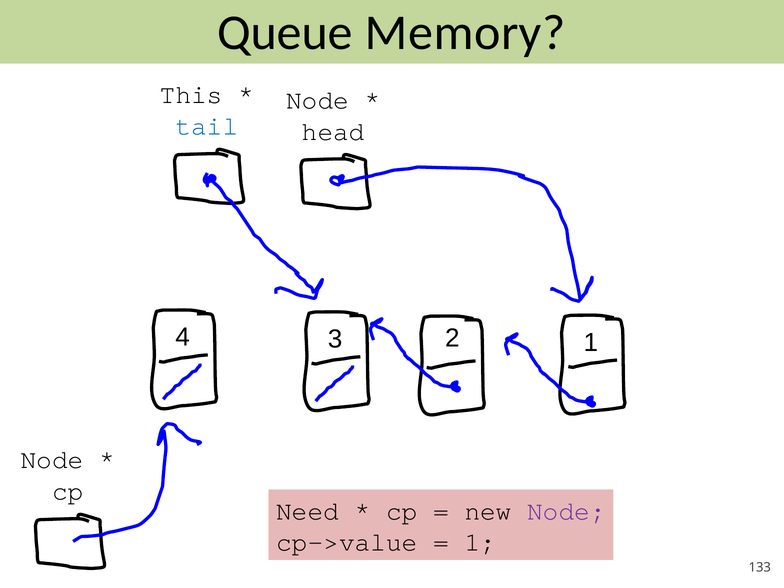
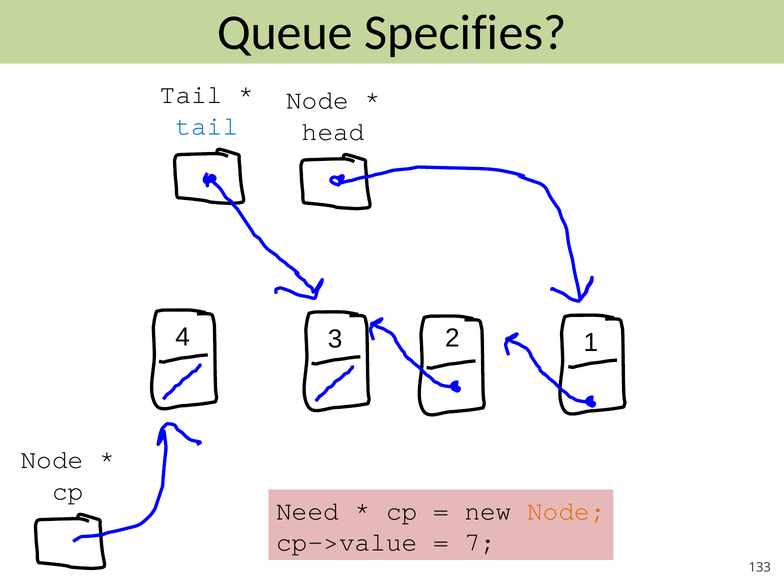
Memory: Memory -> Specifies (465, 33)
This: This -> Tail (191, 95)
Node colour: purple -> orange (566, 511)
1: 1 -> 7 (480, 542)
